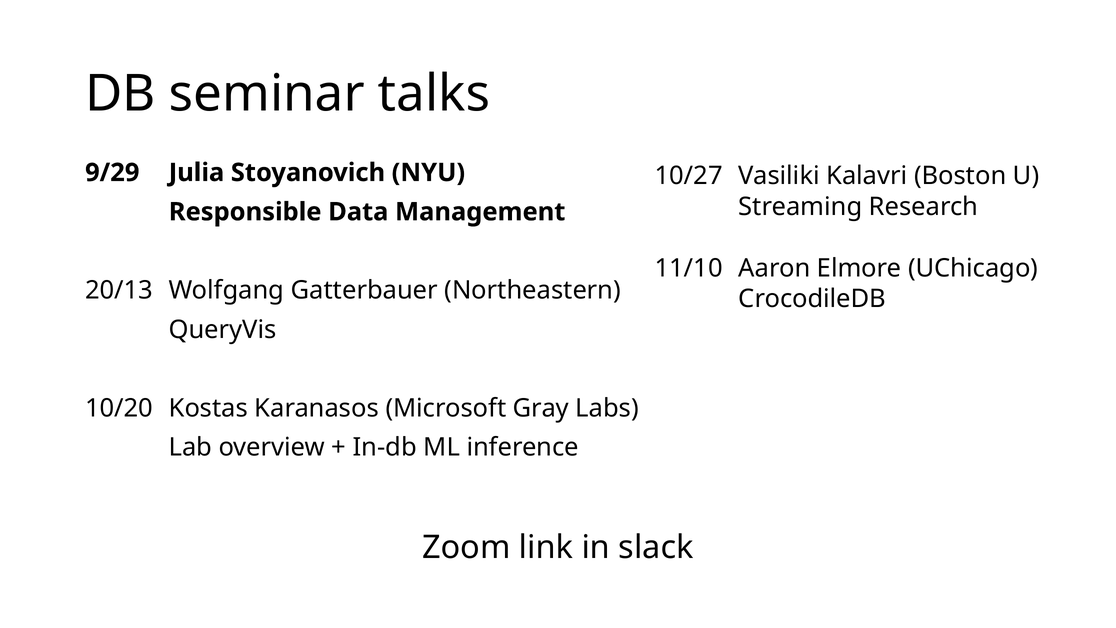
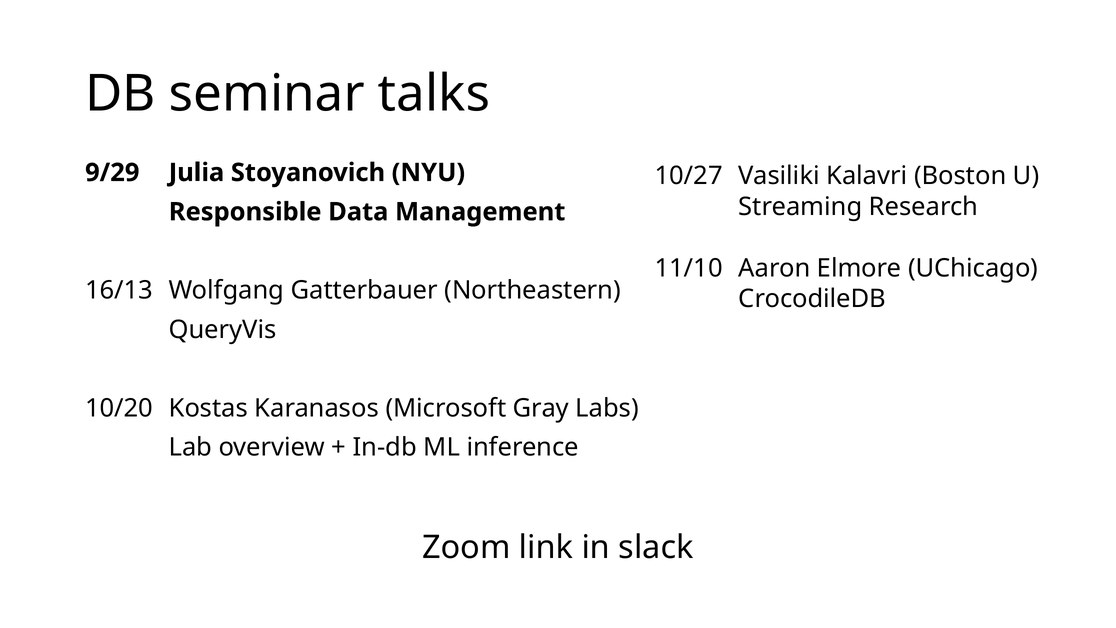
20/13: 20/13 -> 16/13 (119, 290)
